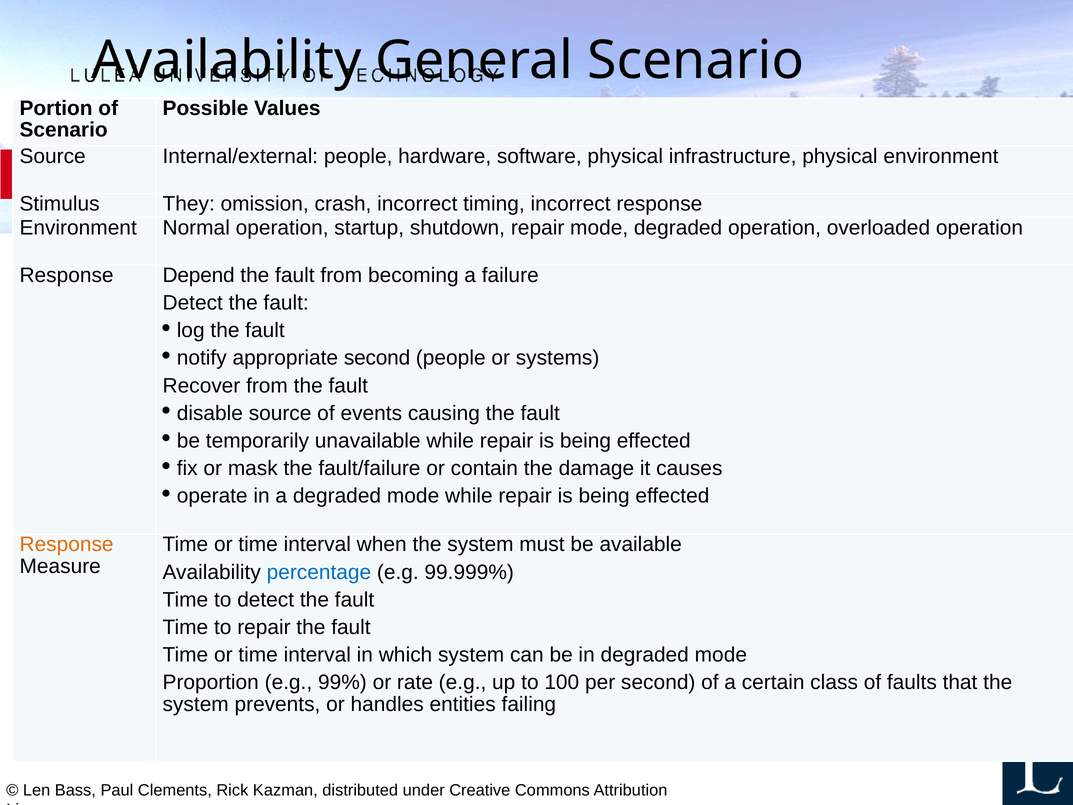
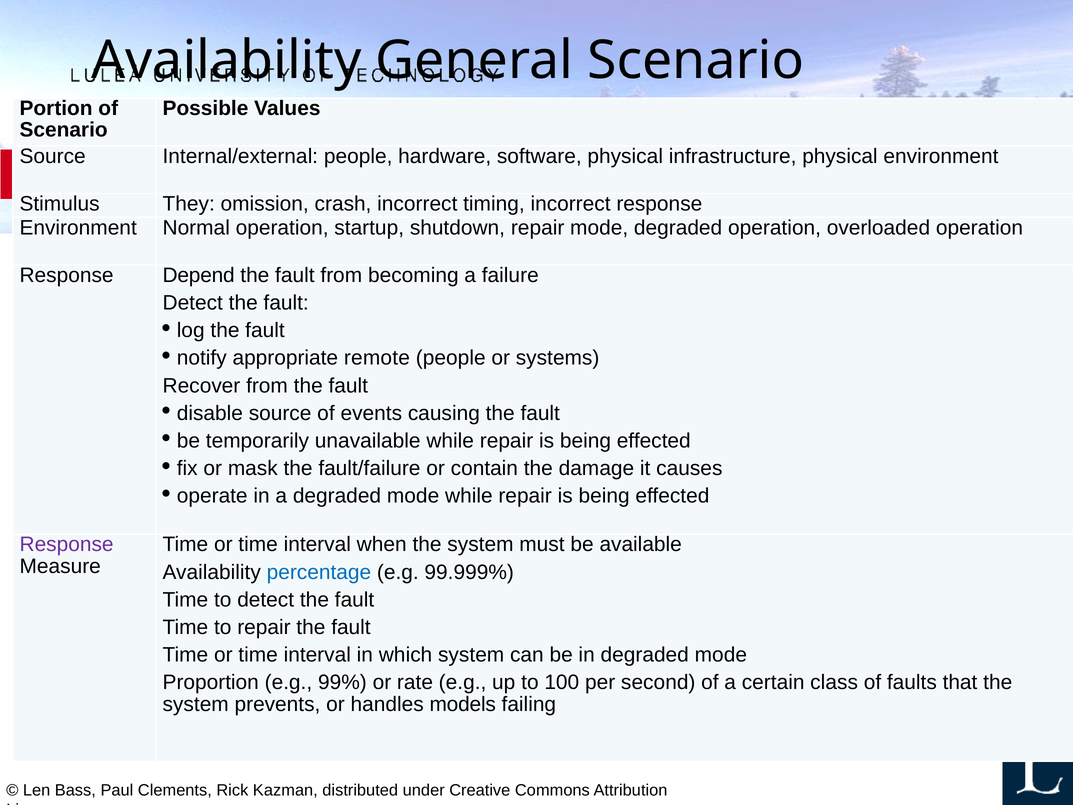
appropriate second: second -> remote (377, 358)
Response colour: orange -> purple (67, 544)
entities: entities -> models (463, 704)
